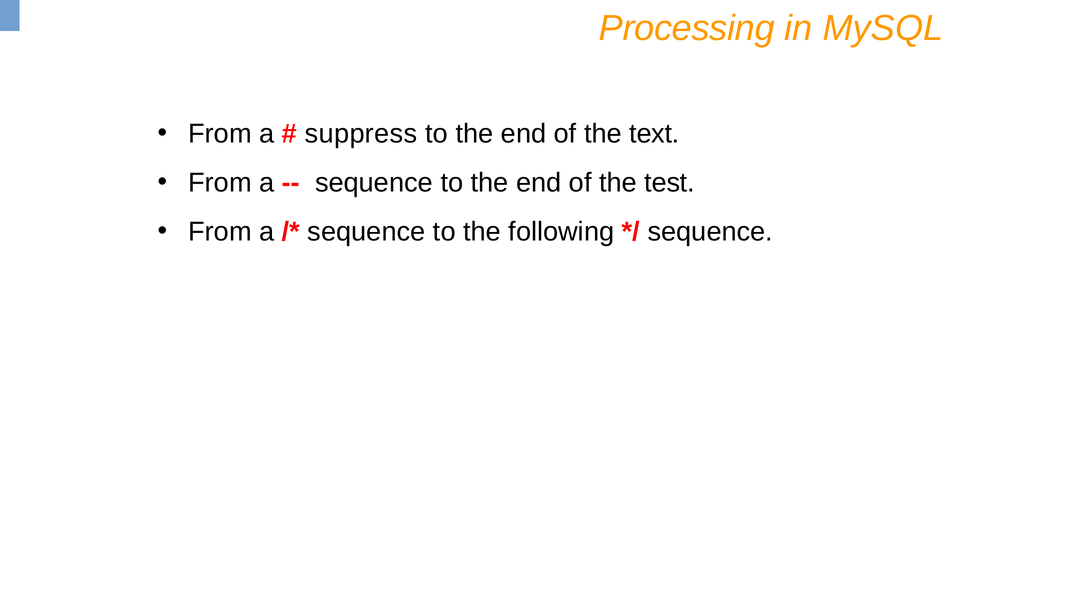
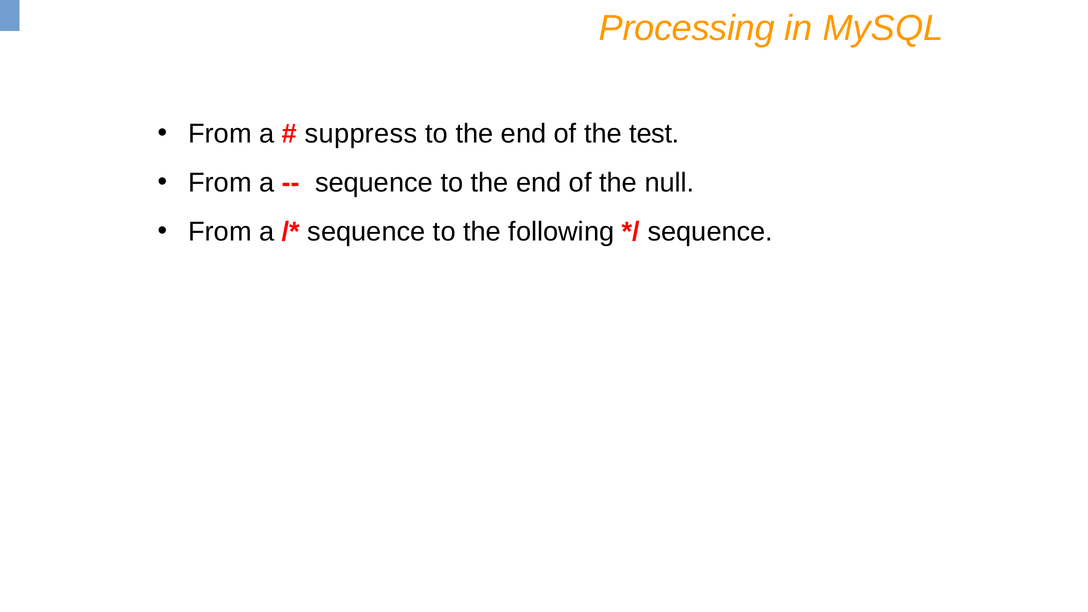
text: text -> test (654, 134)
test: test -> null (669, 183)
